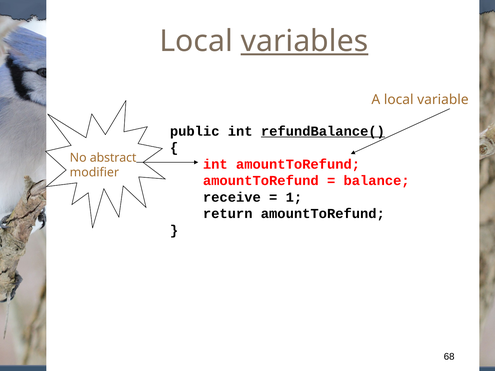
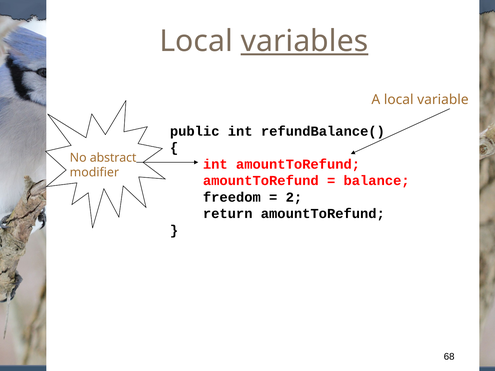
refundBalance( underline: present -> none (323, 131)
receive: receive -> freedom (232, 197)
1: 1 -> 2 (294, 197)
